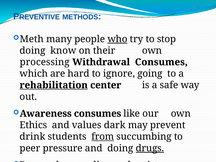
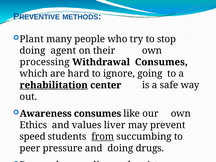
Meth: Meth -> Plant (32, 39)
who underline: present -> none (117, 39)
know: know -> agent (63, 51)
dark: dark -> liver (115, 125)
drink: drink -> speed (33, 137)
drugs underline: present -> none (150, 148)
